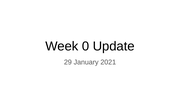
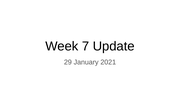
0: 0 -> 7 (86, 46)
